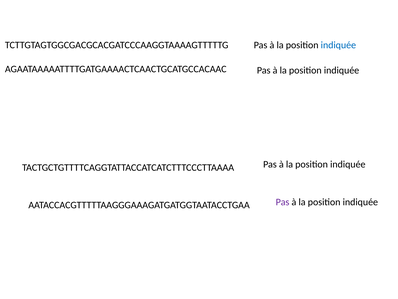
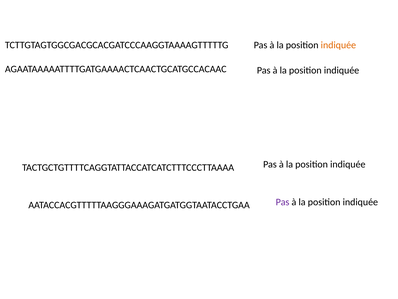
indiquée colour: blue -> orange (338, 45)
